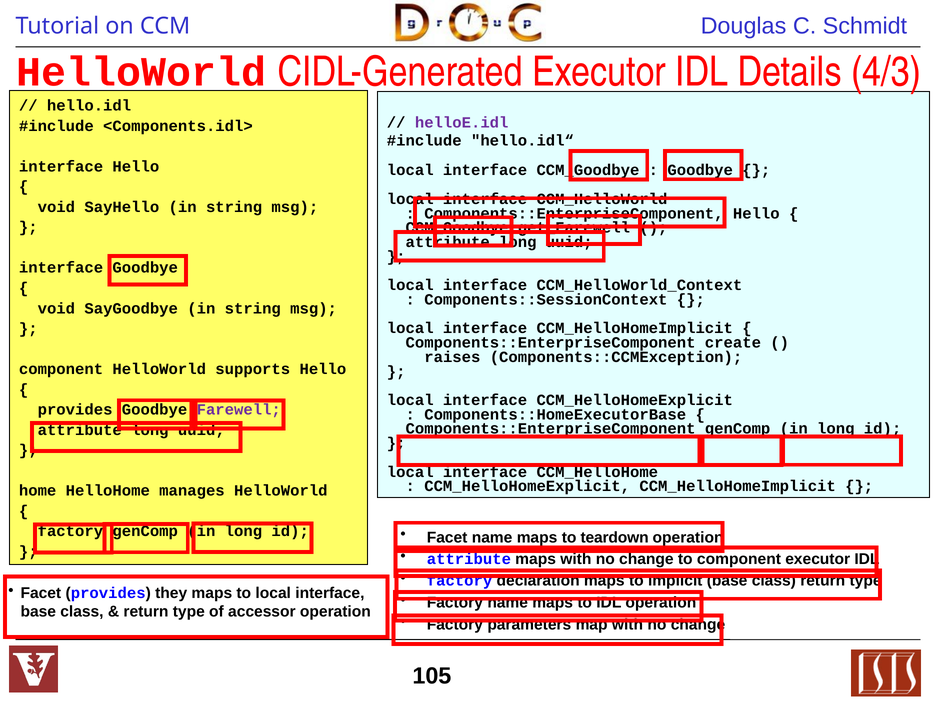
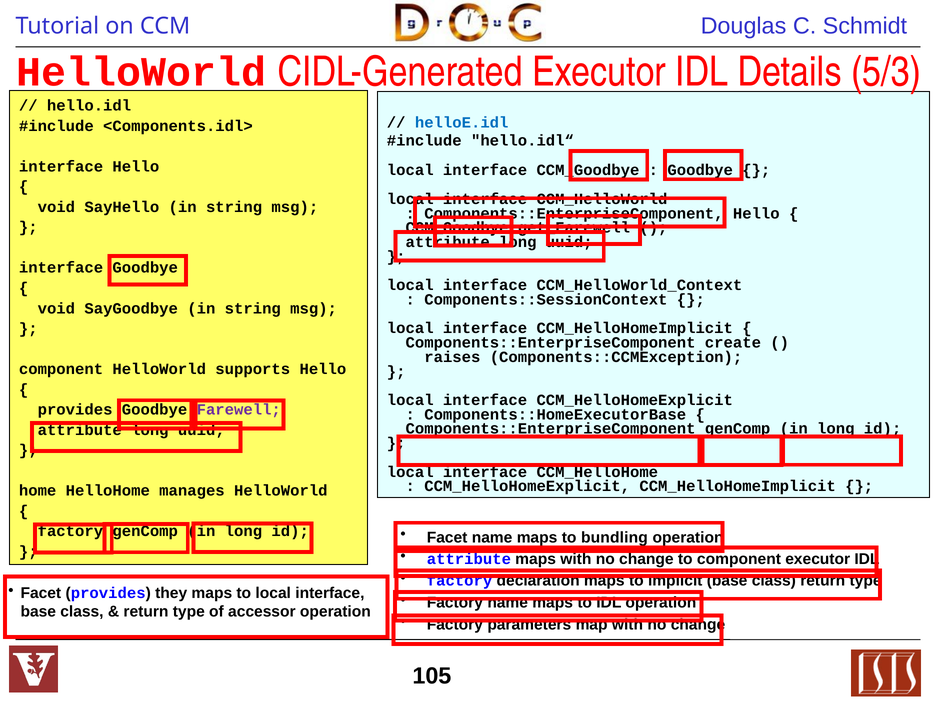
4/3: 4/3 -> 5/3 (886, 72)
helloE.idl colour: purple -> blue (462, 123)
teardown: teardown -> bundling (614, 538)
